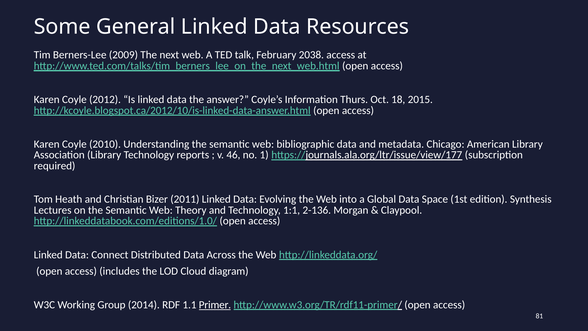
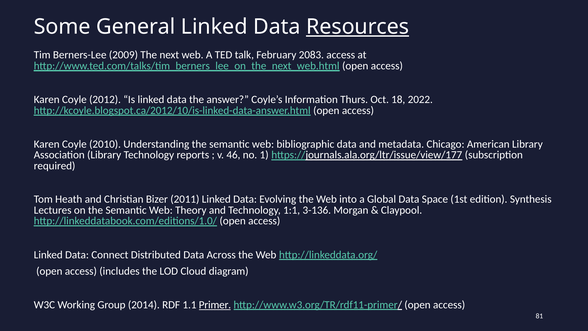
Resources underline: none -> present (358, 27)
2038: 2038 -> 2083 (311, 55)
2015: 2015 -> 2022 (420, 99)
2-136: 2-136 -> 3-136 (317, 210)
